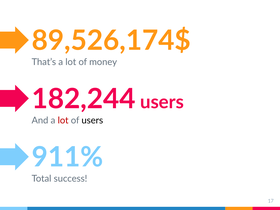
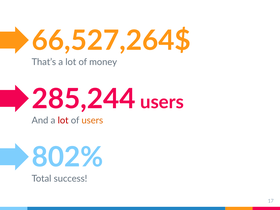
89,526,174$: 89,526,174$ -> 66,527,264$ (111, 41)
182,244: 182,244 -> 285,244 (84, 99)
users colour: black -> orange (92, 120)
911%: 911% -> 802% (67, 157)
